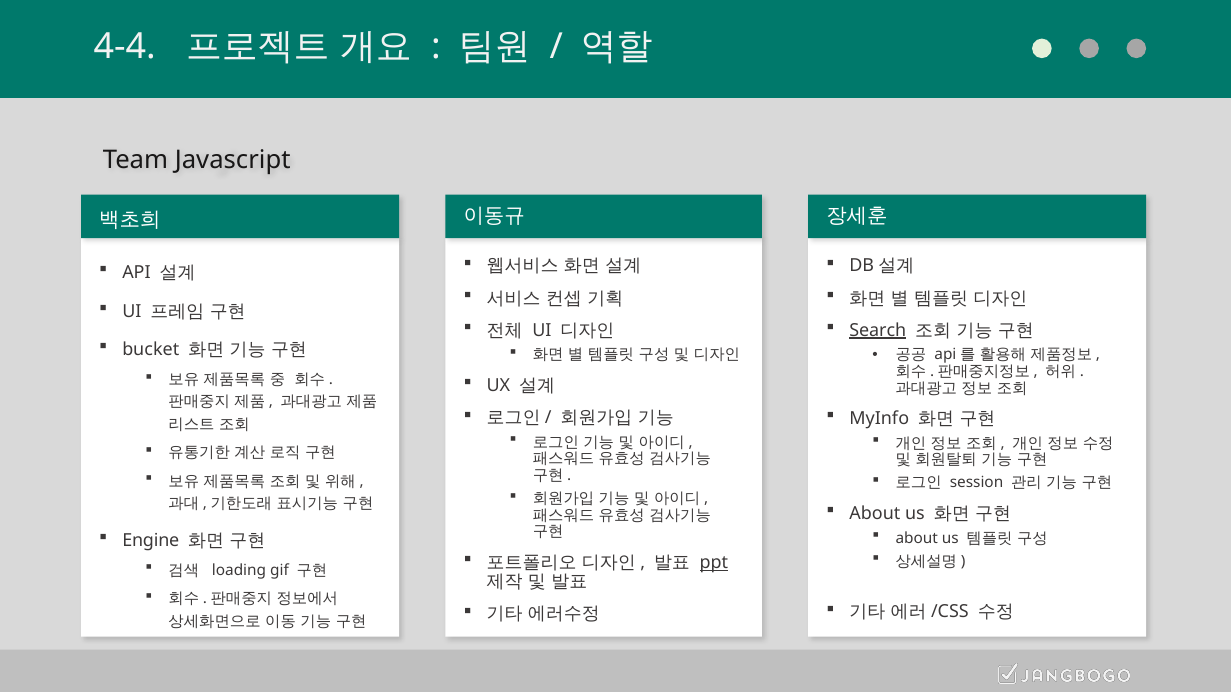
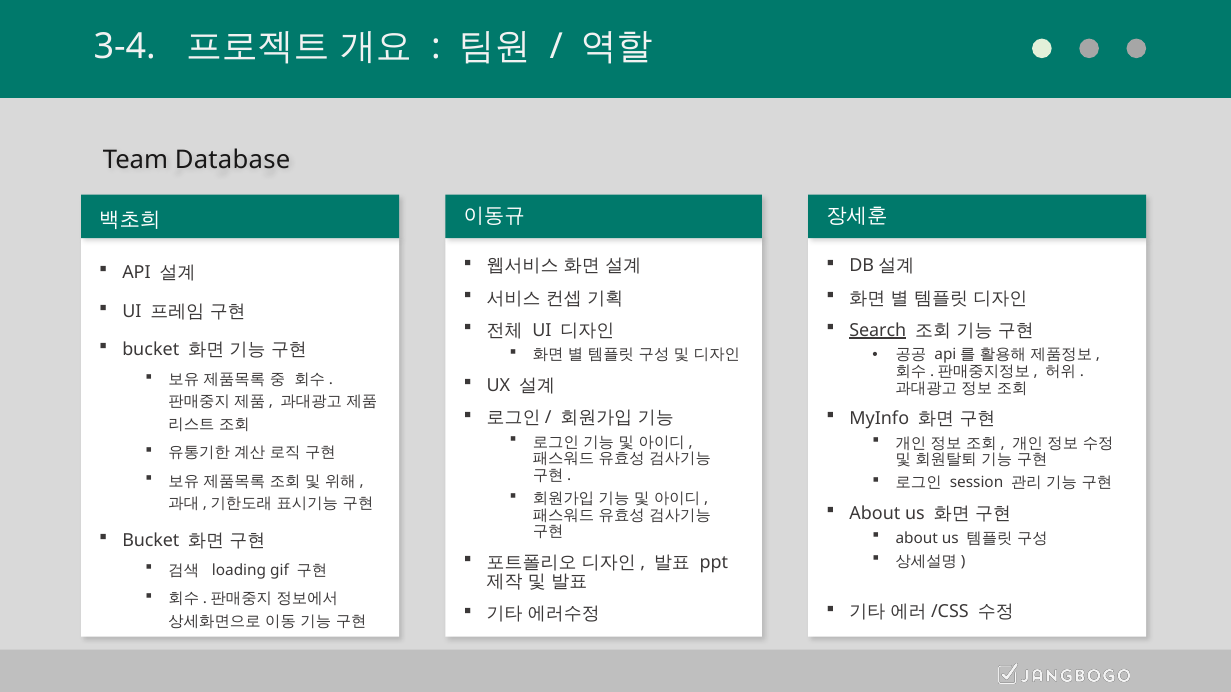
4-4: 4-4 -> 3-4 (125, 46)
Javascript: Javascript -> Database (233, 160)
Engine: Engine -> Bucket (151, 541)
ppt underline: present -> none (714, 563)
